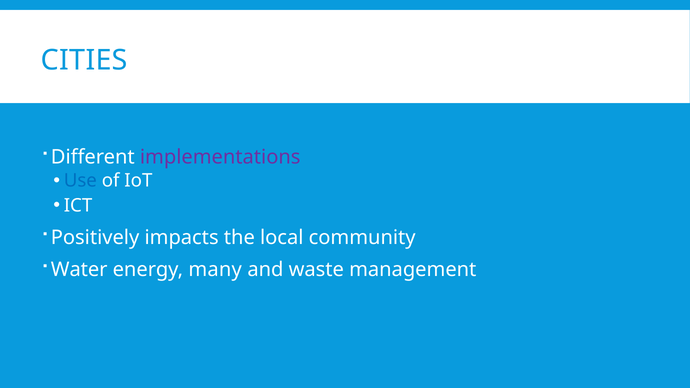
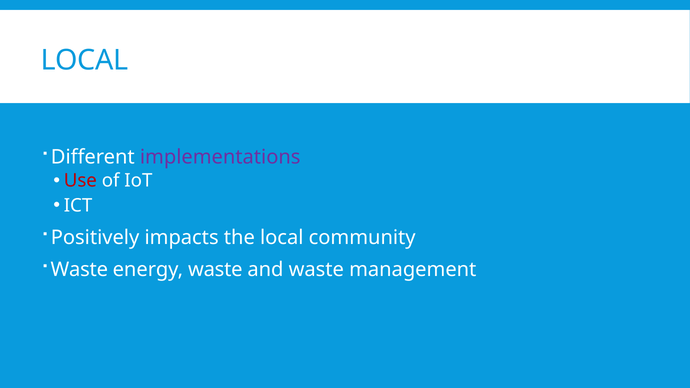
CITIES: CITIES -> LOCAL (84, 60)
Use colour: blue -> red (80, 181)
Water: Water -> Waste (79, 270)
energy many: many -> waste (215, 270)
